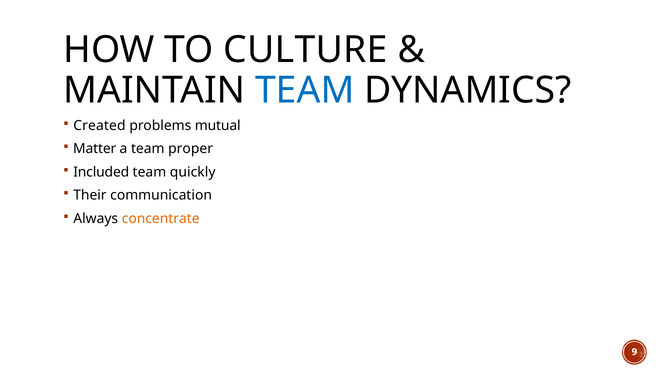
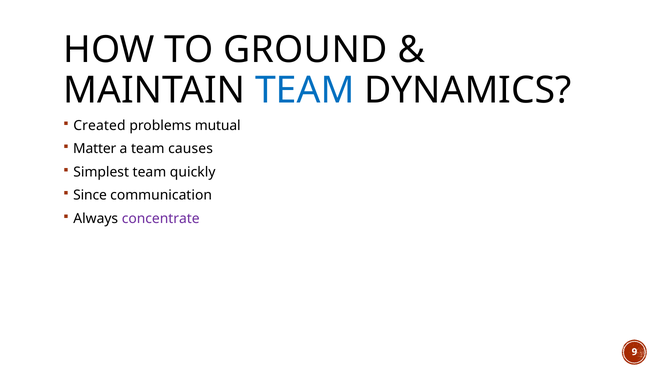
CULTURE: CULTURE -> GROUND (306, 50)
proper: proper -> causes (191, 149)
Included: Included -> Simplest (101, 172)
Their: Their -> Since (90, 195)
concentrate colour: orange -> purple (161, 219)
